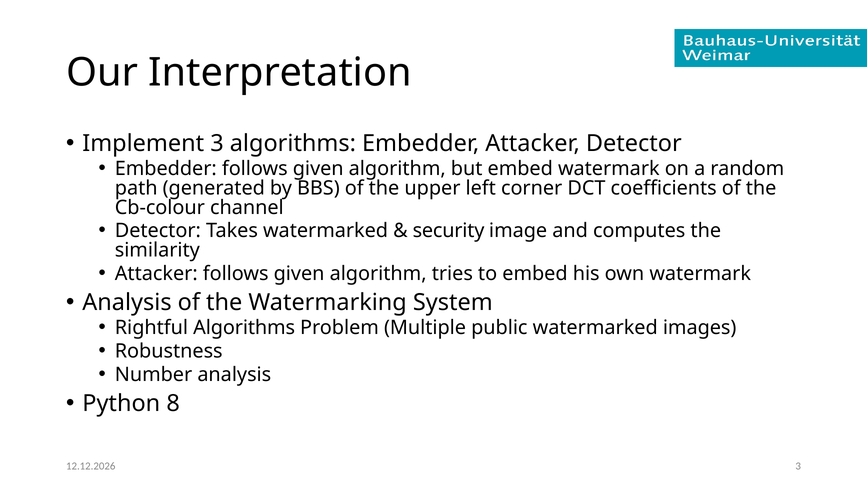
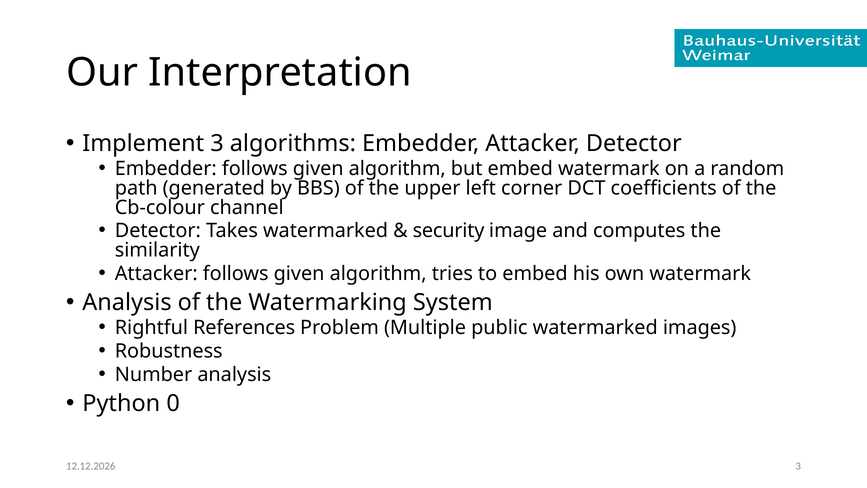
Rightful Algorithms: Algorithms -> References (244, 328)
8: 8 -> 0 (173, 403)
